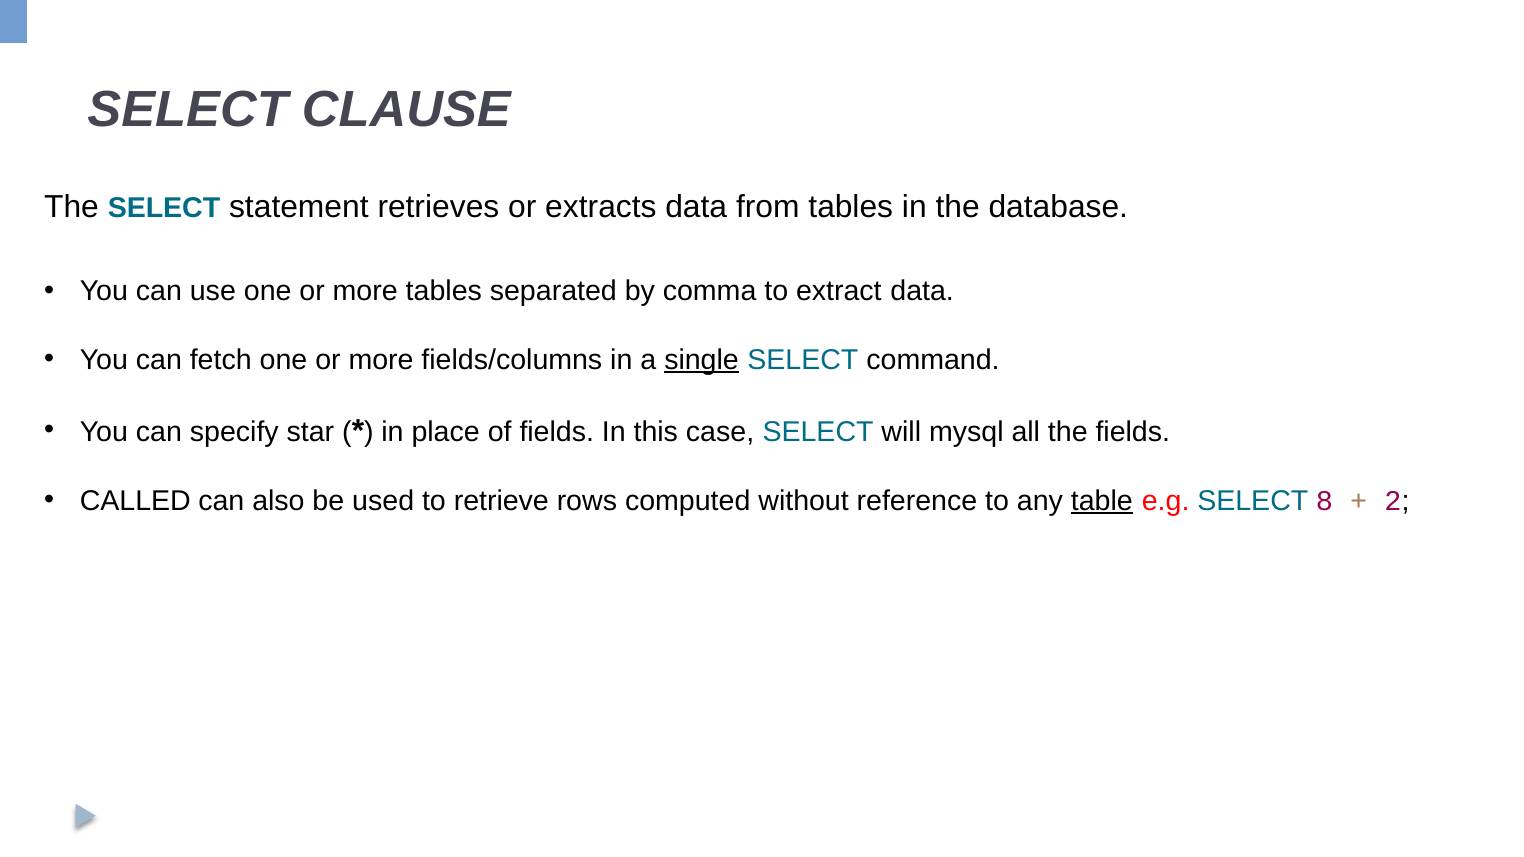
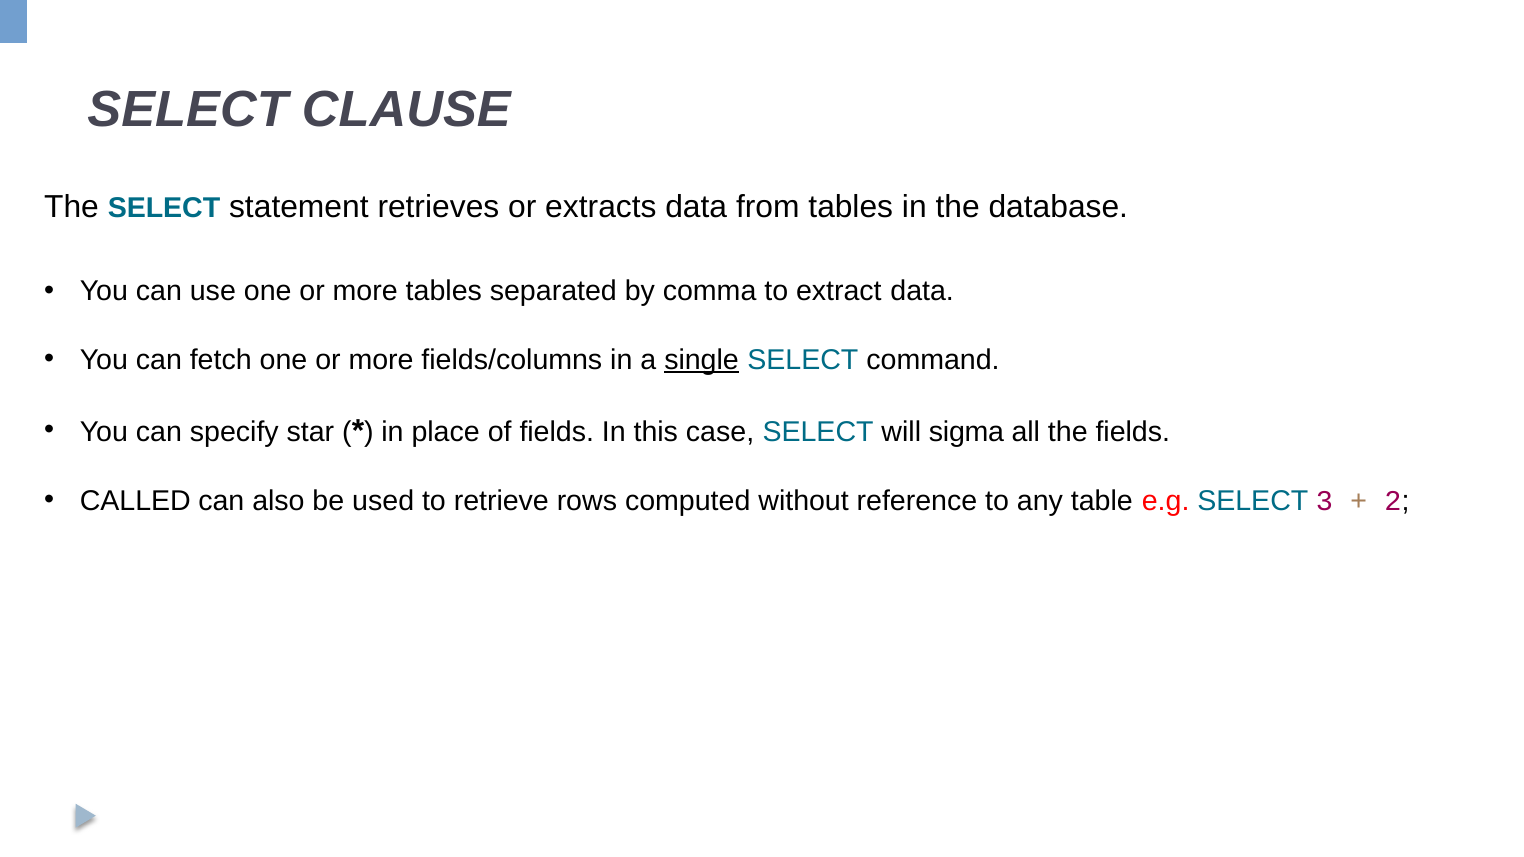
mysql: mysql -> sigma (966, 432)
table underline: present -> none (1102, 501)
8: 8 -> 3 (1324, 501)
